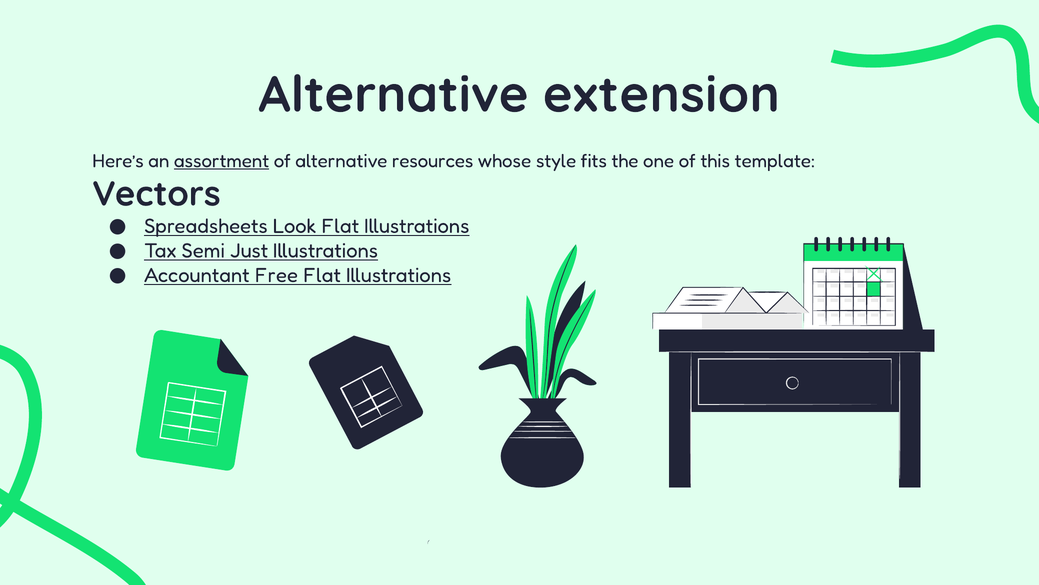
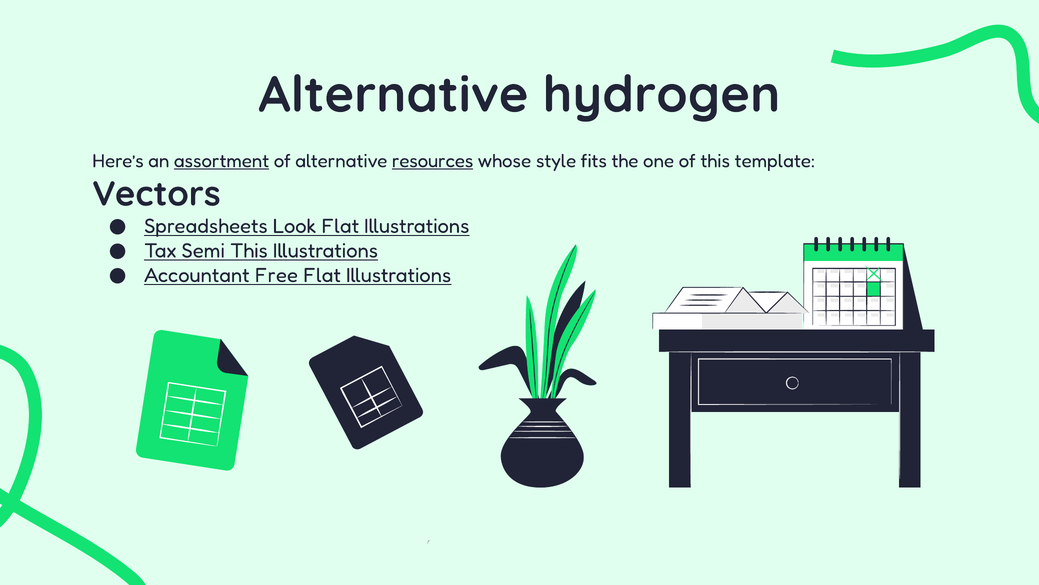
extension: extension -> hydrogen (662, 95)
resources underline: none -> present (433, 161)
Semi Just: Just -> This (249, 250)
